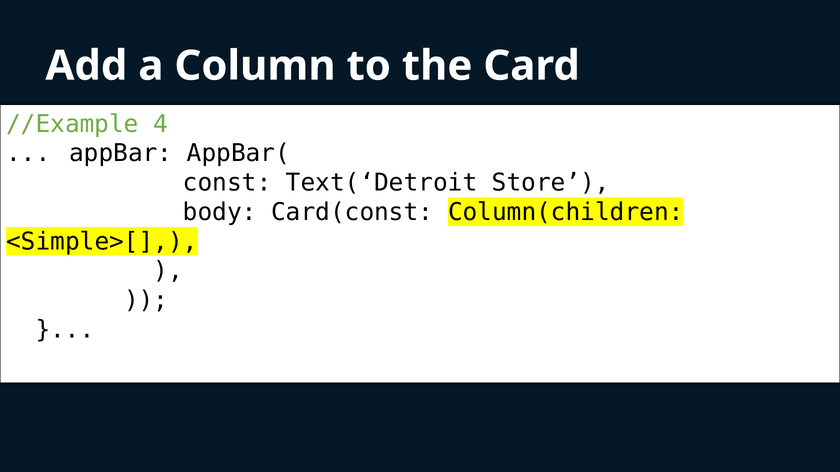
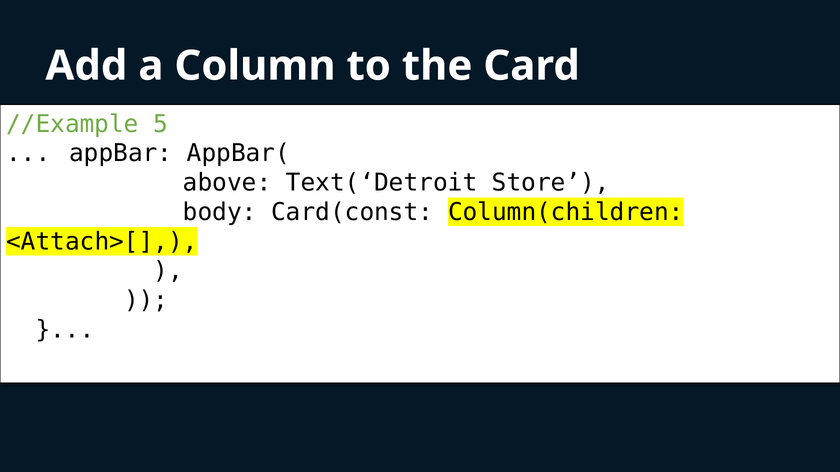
4: 4 -> 5 (161, 124)
const: const -> above (227, 183)
<Simple>[: <Simple>[ -> <Attach>[ (102, 242)
